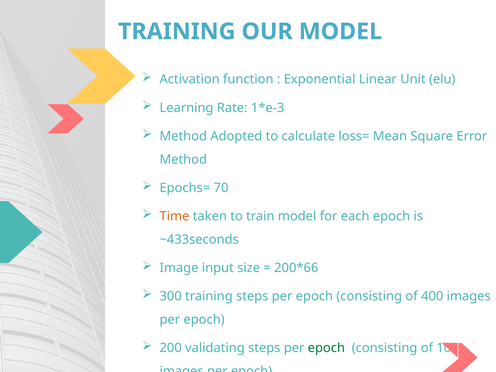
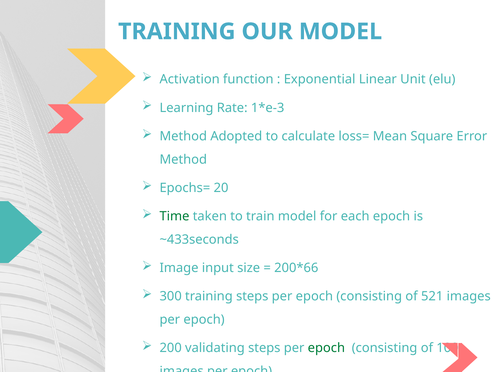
70: 70 -> 20 (221, 188)
Time colour: orange -> green (174, 216)
400: 400 -> 521 (432, 296)
